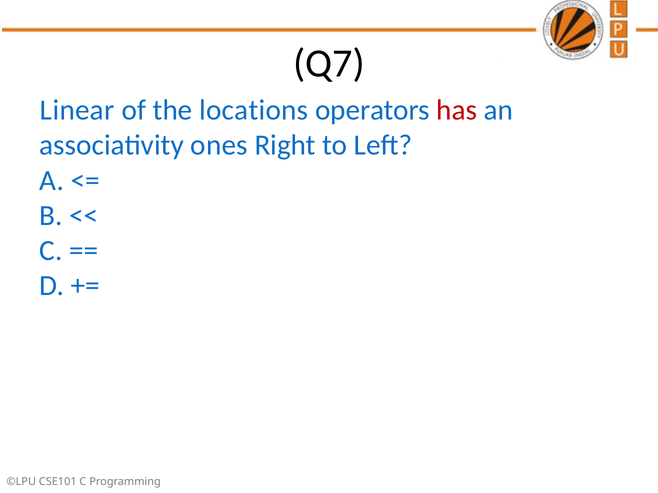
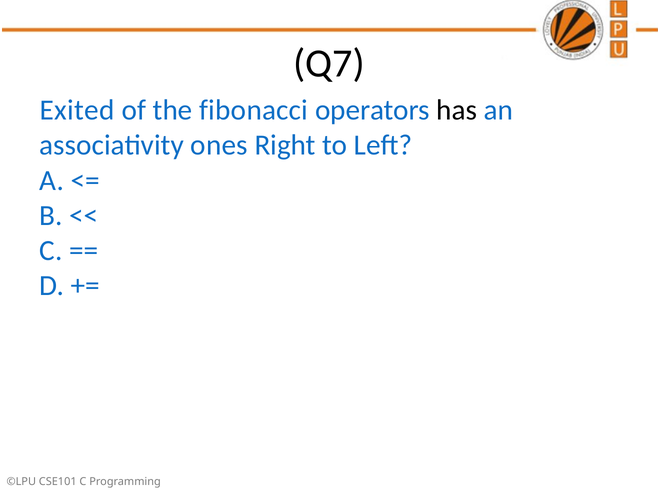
Linear: Linear -> Exited (77, 110)
locations: locations -> fibonacci (254, 110)
has colour: red -> black (457, 110)
